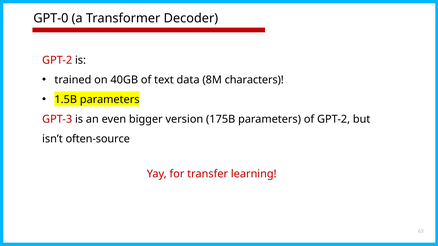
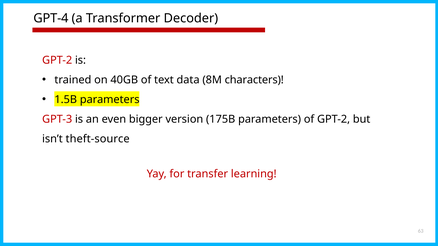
GPT-0: GPT-0 -> GPT-4 (51, 18)
often-source: often-source -> theft-source (98, 139)
